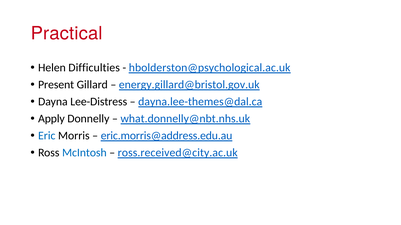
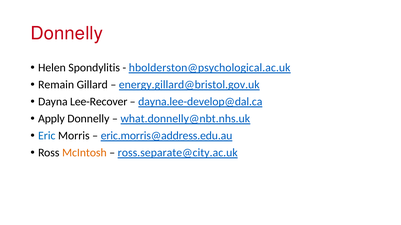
Practical: Practical -> Donnelly (67, 34)
Difficulties: Difficulties -> Spondylitis (94, 68)
Present: Present -> Remain (56, 85)
Lee-Distress: Lee-Distress -> Lee-Recover (99, 102)
dayna.lee-themes@dal.ca: dayna.lee-themes@dal.ca -> dayna.lee-develop@dal.ca (200, 102)
McIntosh colour: blue -> orange (84, 153)
ross.received@city.ac.uk: ross.received@city.ac.uk -> ross.separate@city.ac.uk (178, 153)
